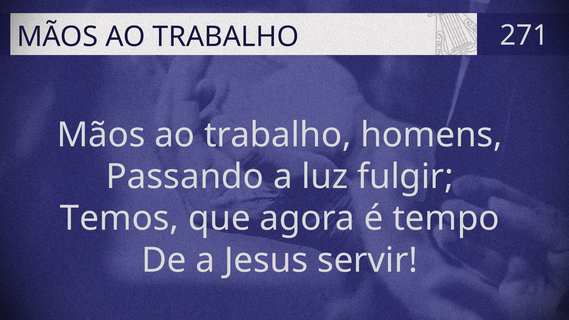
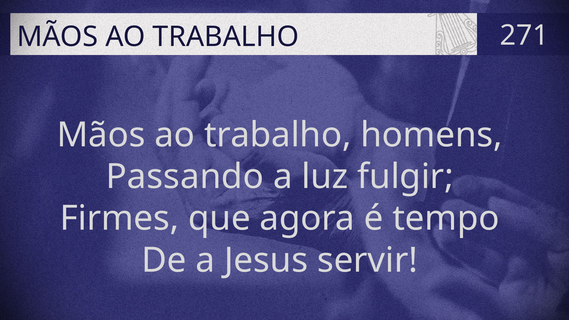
Temos: Temos -> Firmes (120, 219)
